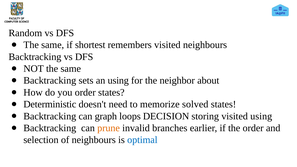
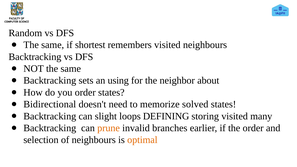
Deterministic: Deterministic -> Bidirectional (50, 104)
graph: graph -> slight (106, 116)
DECISION: DECISION -> DEFINING (166, 116)
visited using: using -> many (261, 116)
optimal colour: blue -> orange (142, 140)
